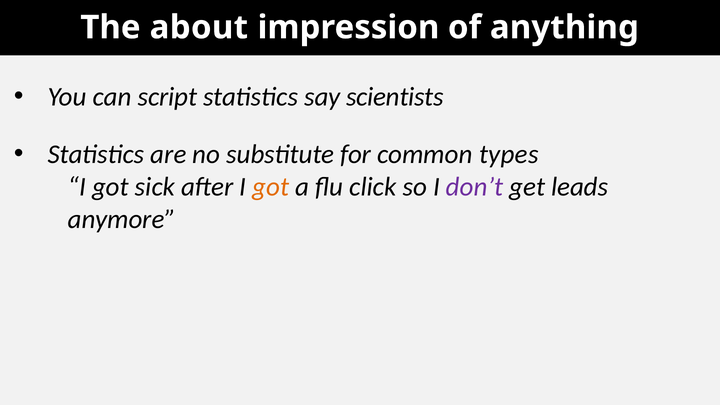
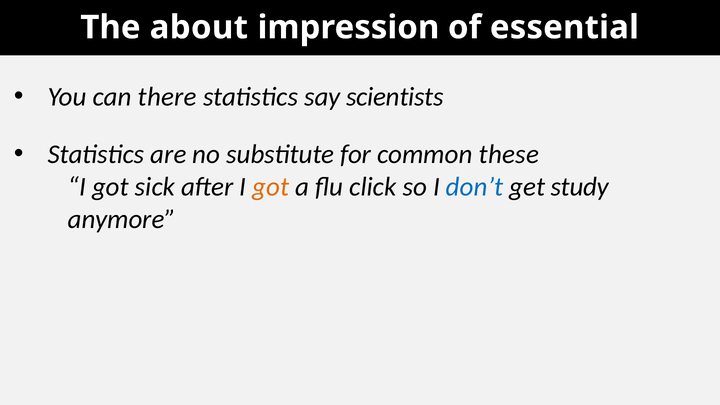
anything: anything -> essential (564, 27)
script: script -> there (167, 97)
types: types -> these (509, 154)
don’t colour: purple -> blue (475, 187)
leads: leads -> study (580, 187)
